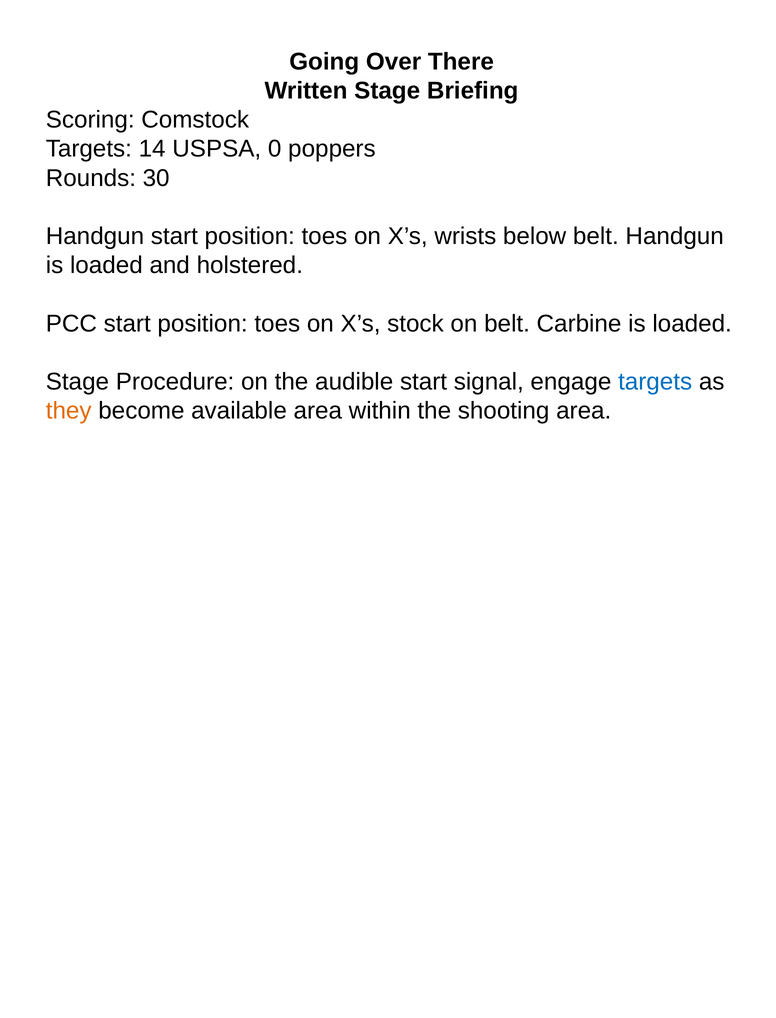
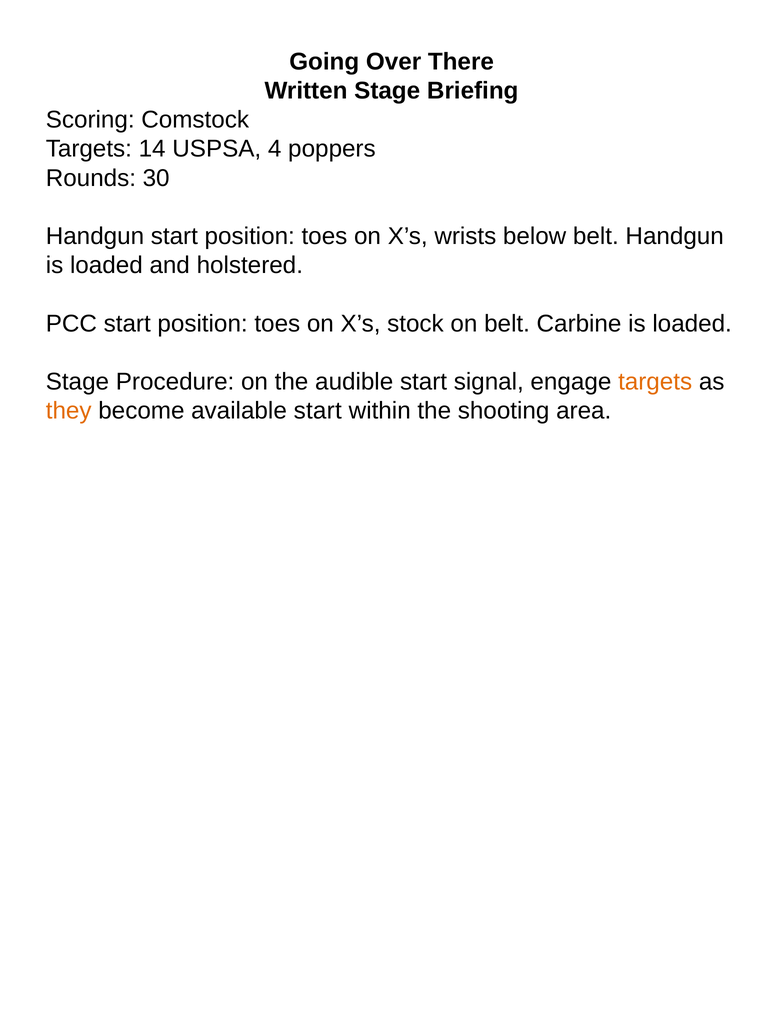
0: 0 -> 4 (275, 149)
targets colour: blue -> orange (655, 382)
available area: area -> start (318, 411)
